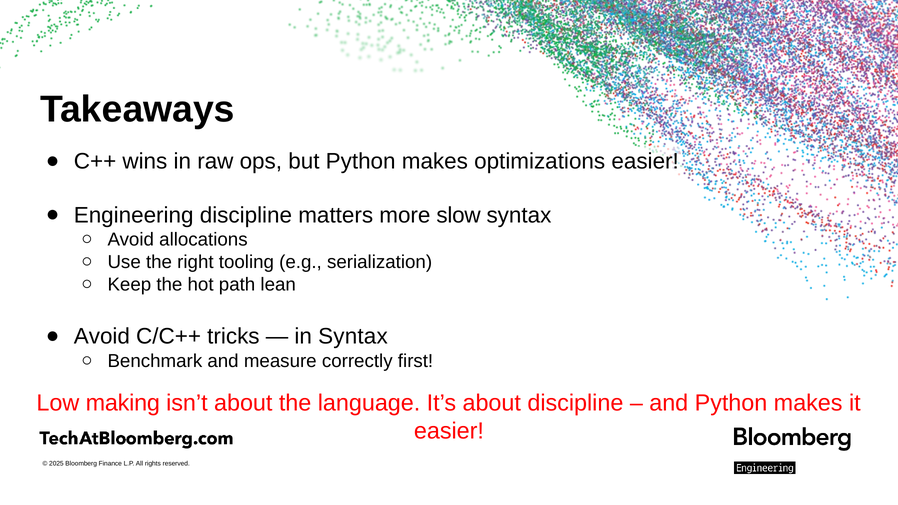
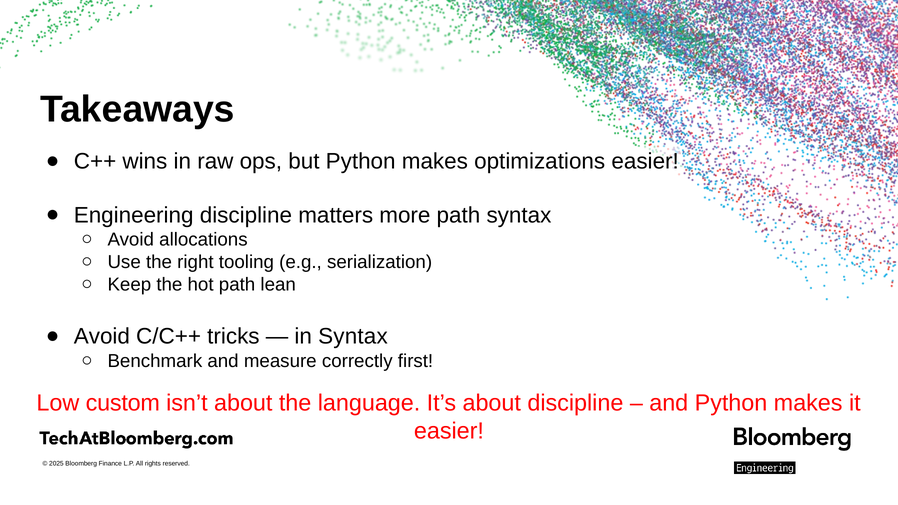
more slow: slow -> path (458, 215)
making: making -> custom (123, 403)
